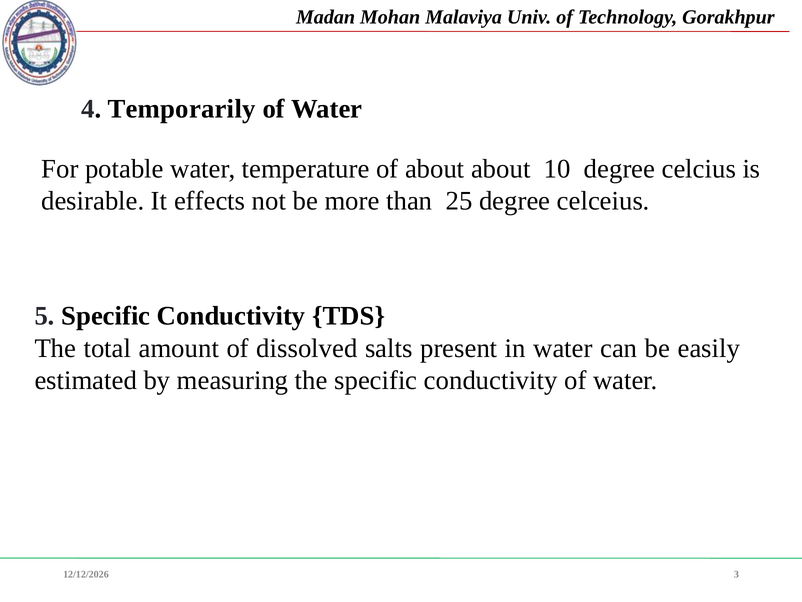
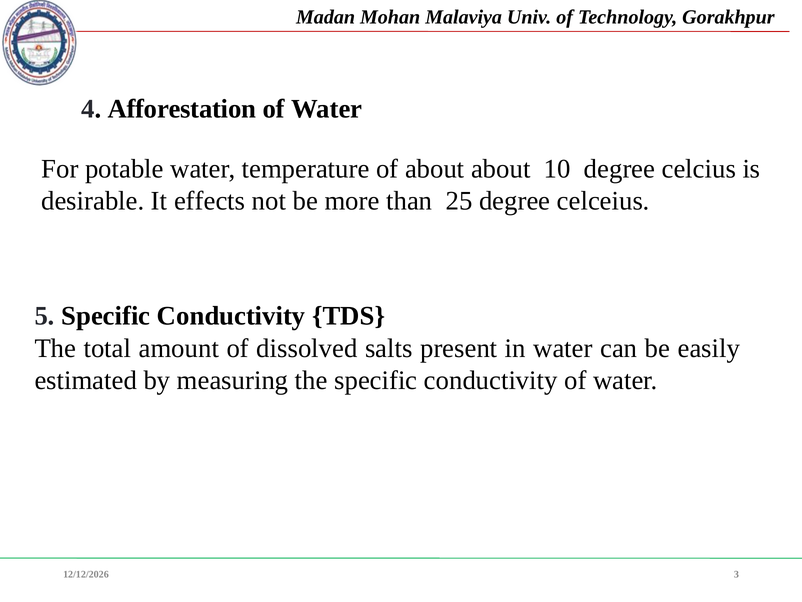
Temporarily: Temporarily -> Afforestation (182, 109)
